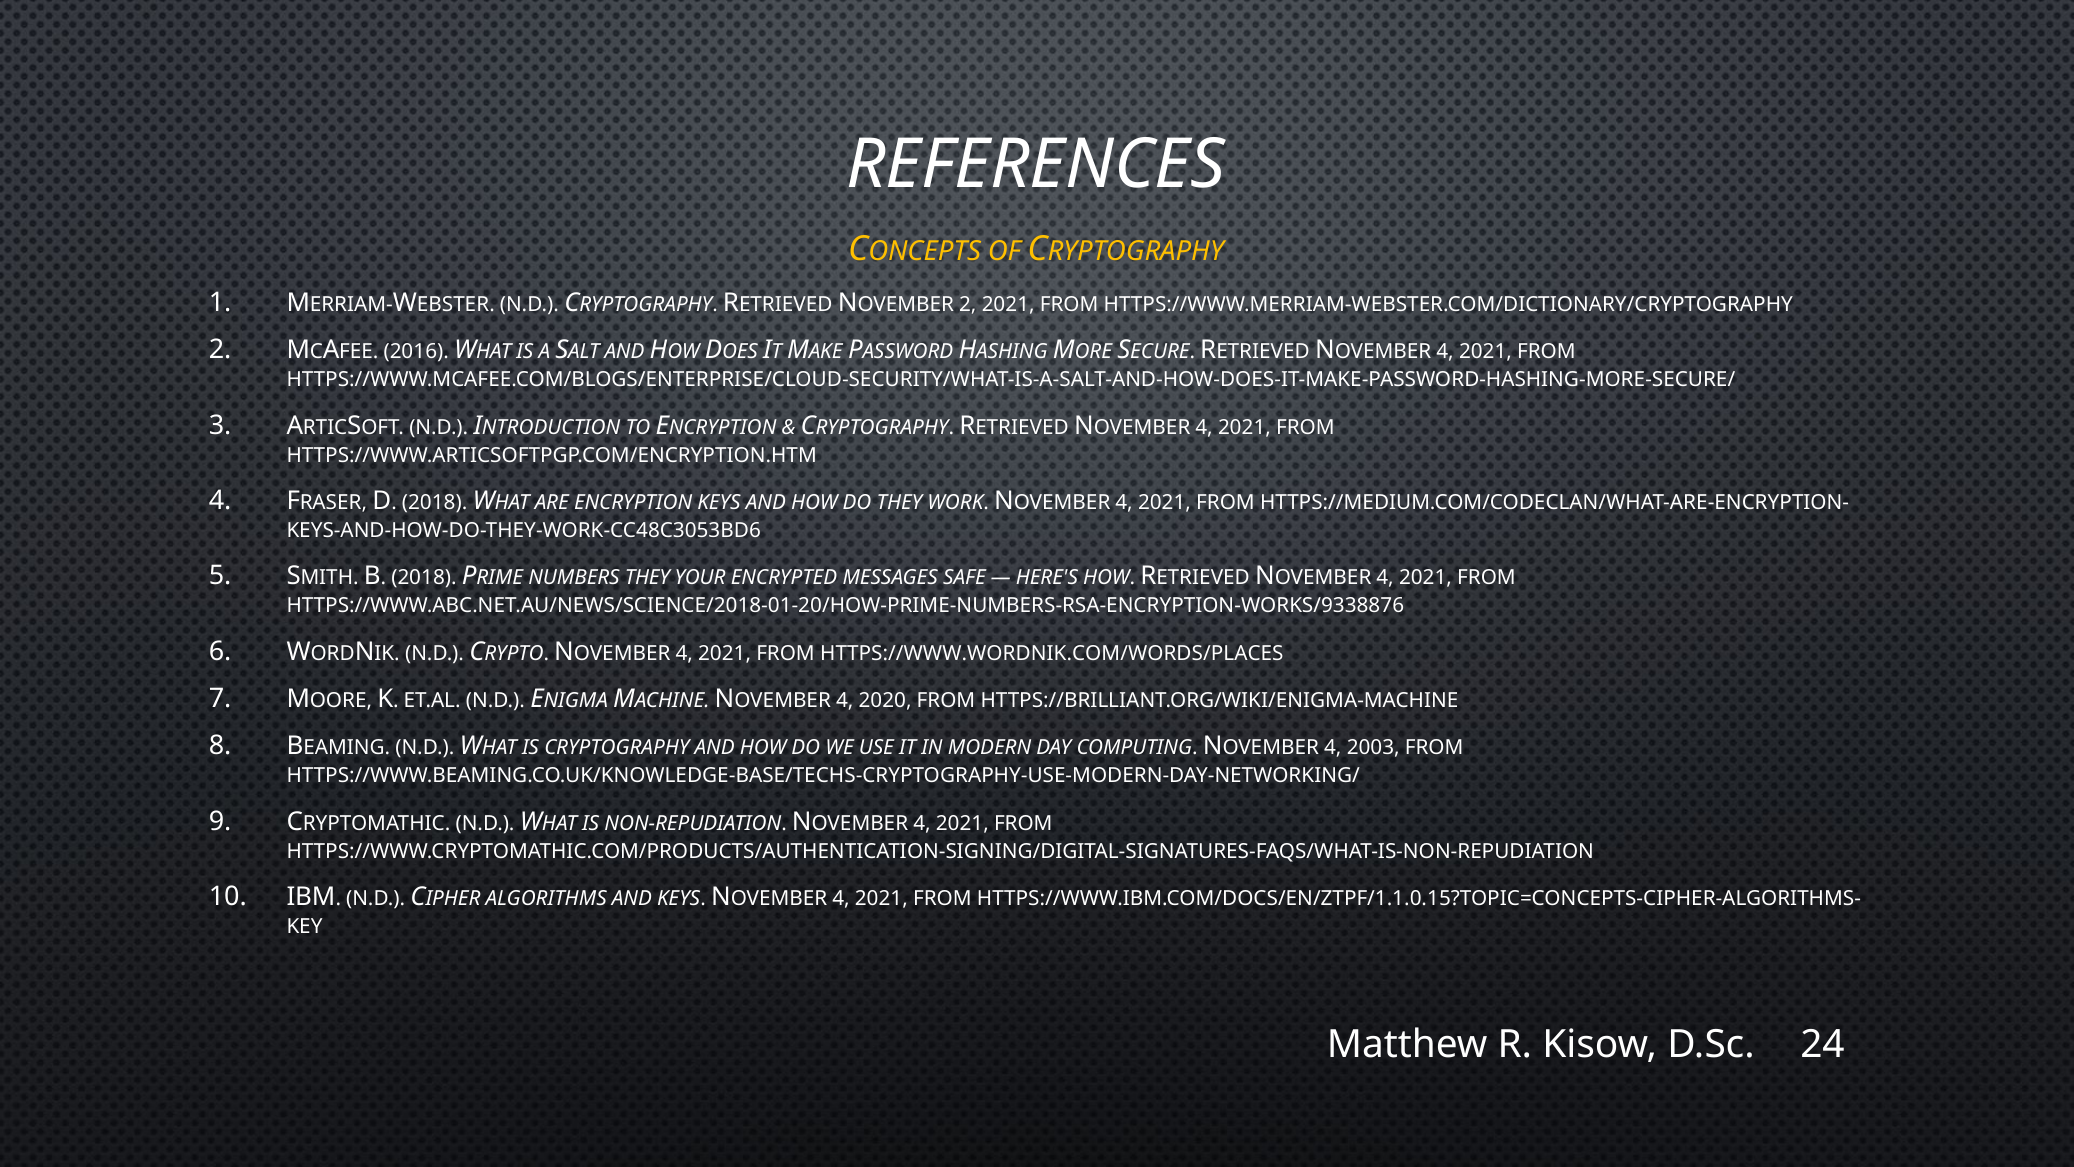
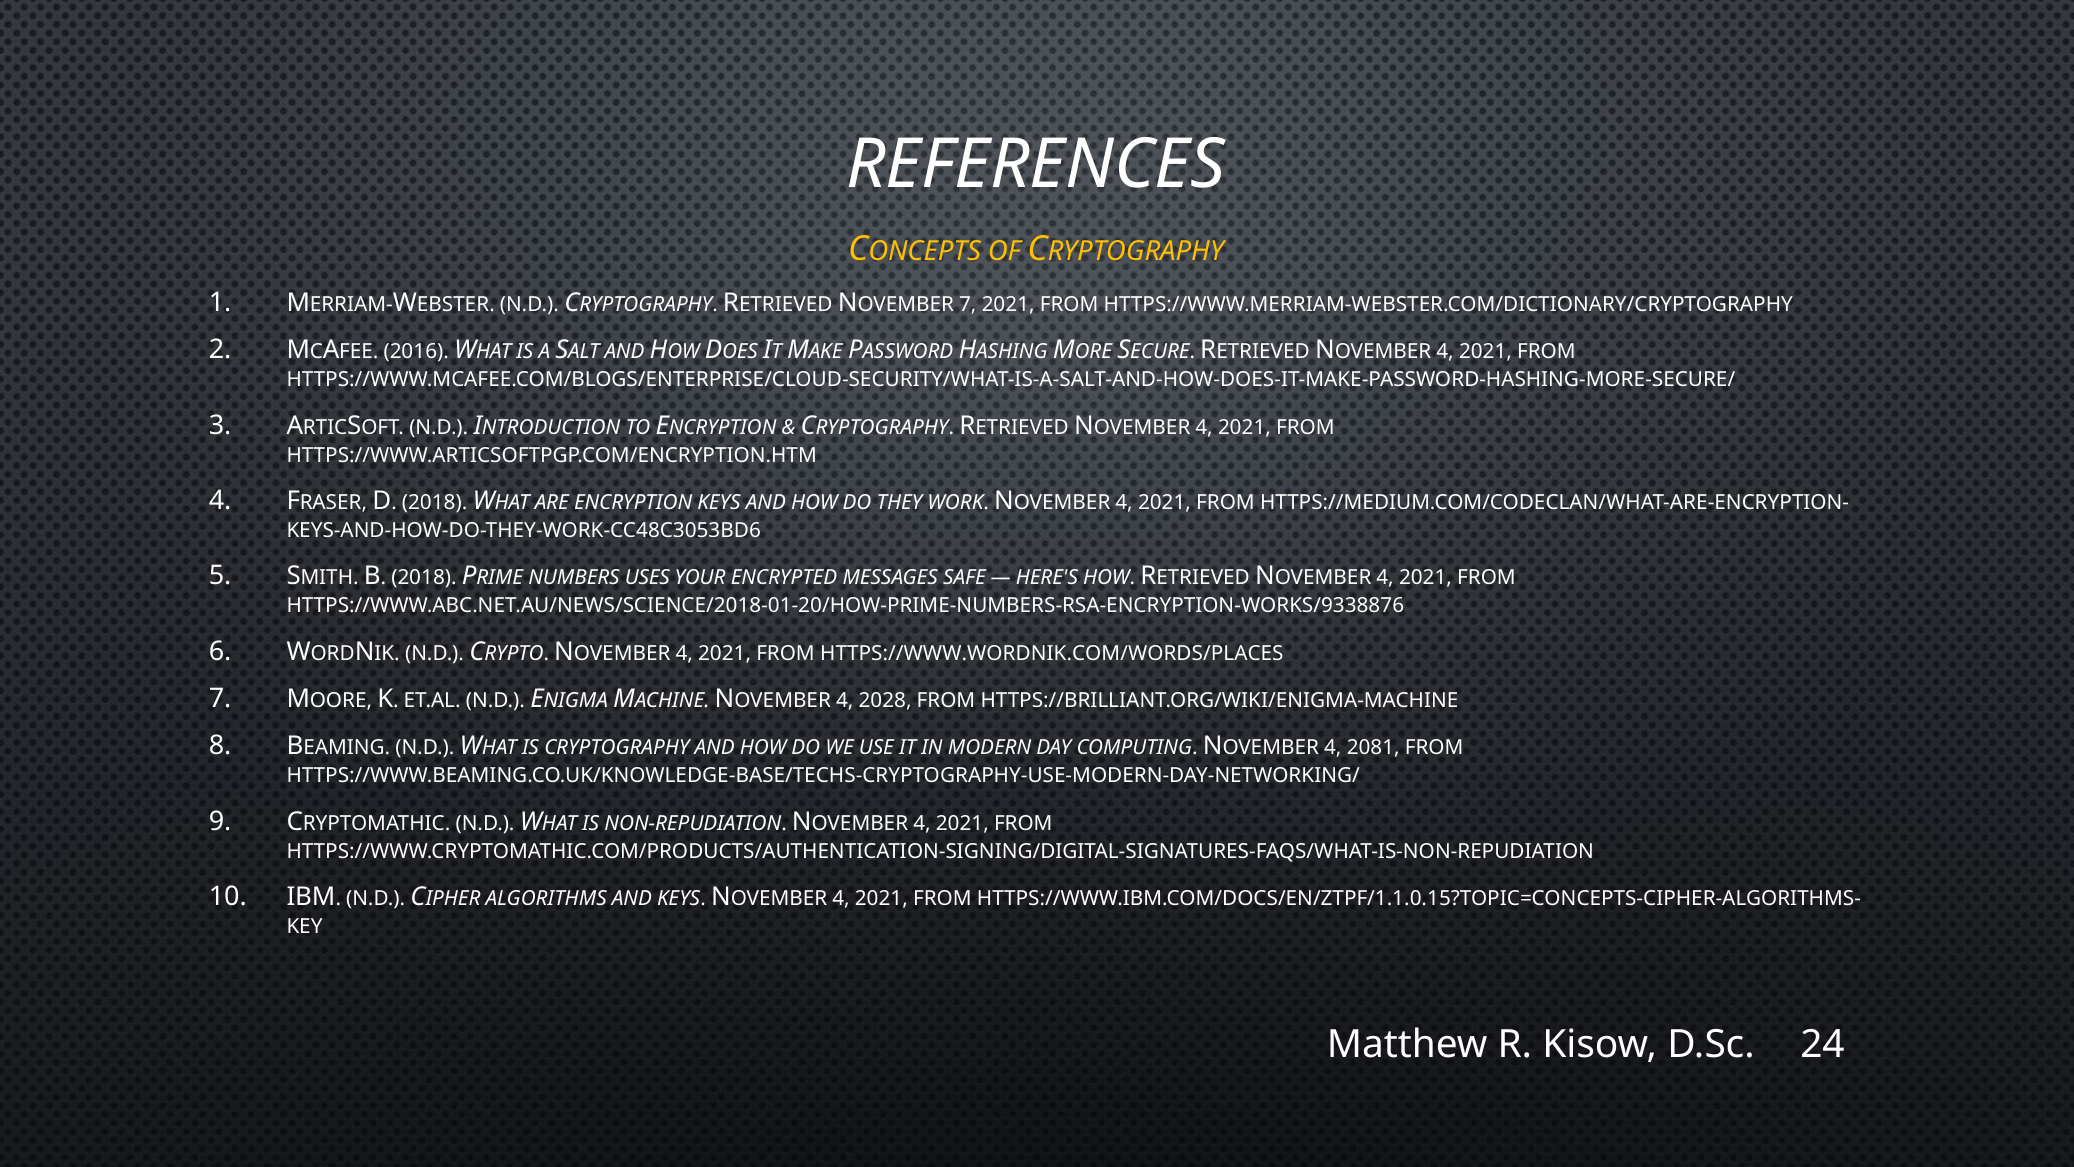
NOVEMBER 2: 2 -> 7 (968, 304)
NUMBERS THEY: THEY -> USES (647, 578)
2020: 2020 -> 2028 (885, 700)
2003: 2003 -> 2081 (1373, 748)
